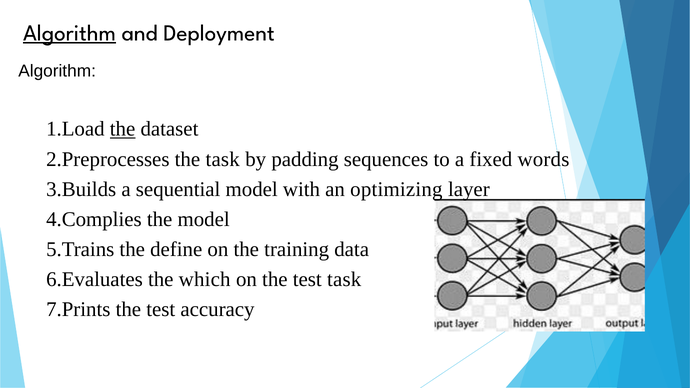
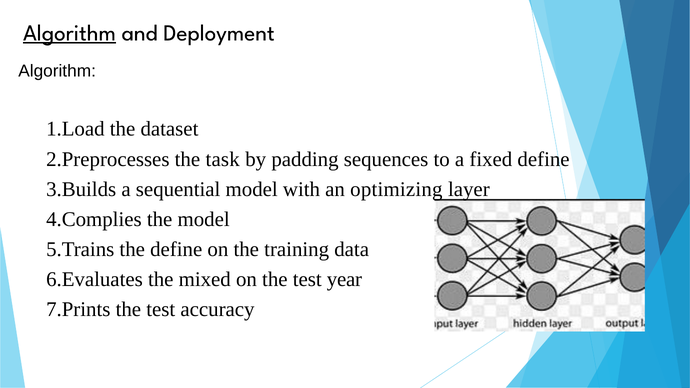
the underline: present -> none (123, 129)
fixed words: words -> define (544, 159)
which: which -> mixed (205, 280)
test task: task -> year (344, 280)
